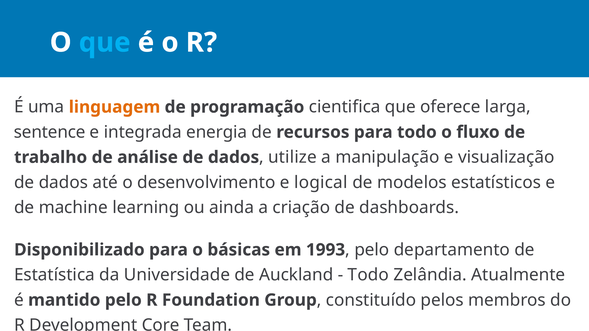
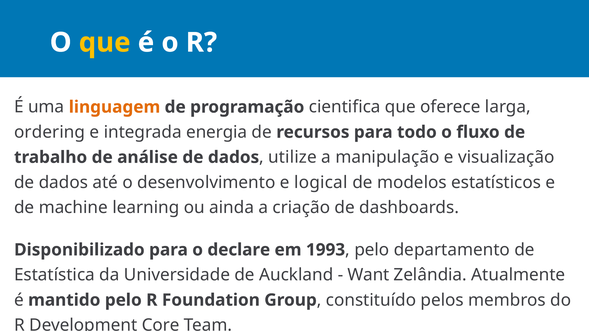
que colour: light blue -> yellow (105, 43)
sentence: sentence -> ordering (50, 132)
básicas: básicas -> declare (239, 250)
Todo: Todo -> Want (368, 275)
